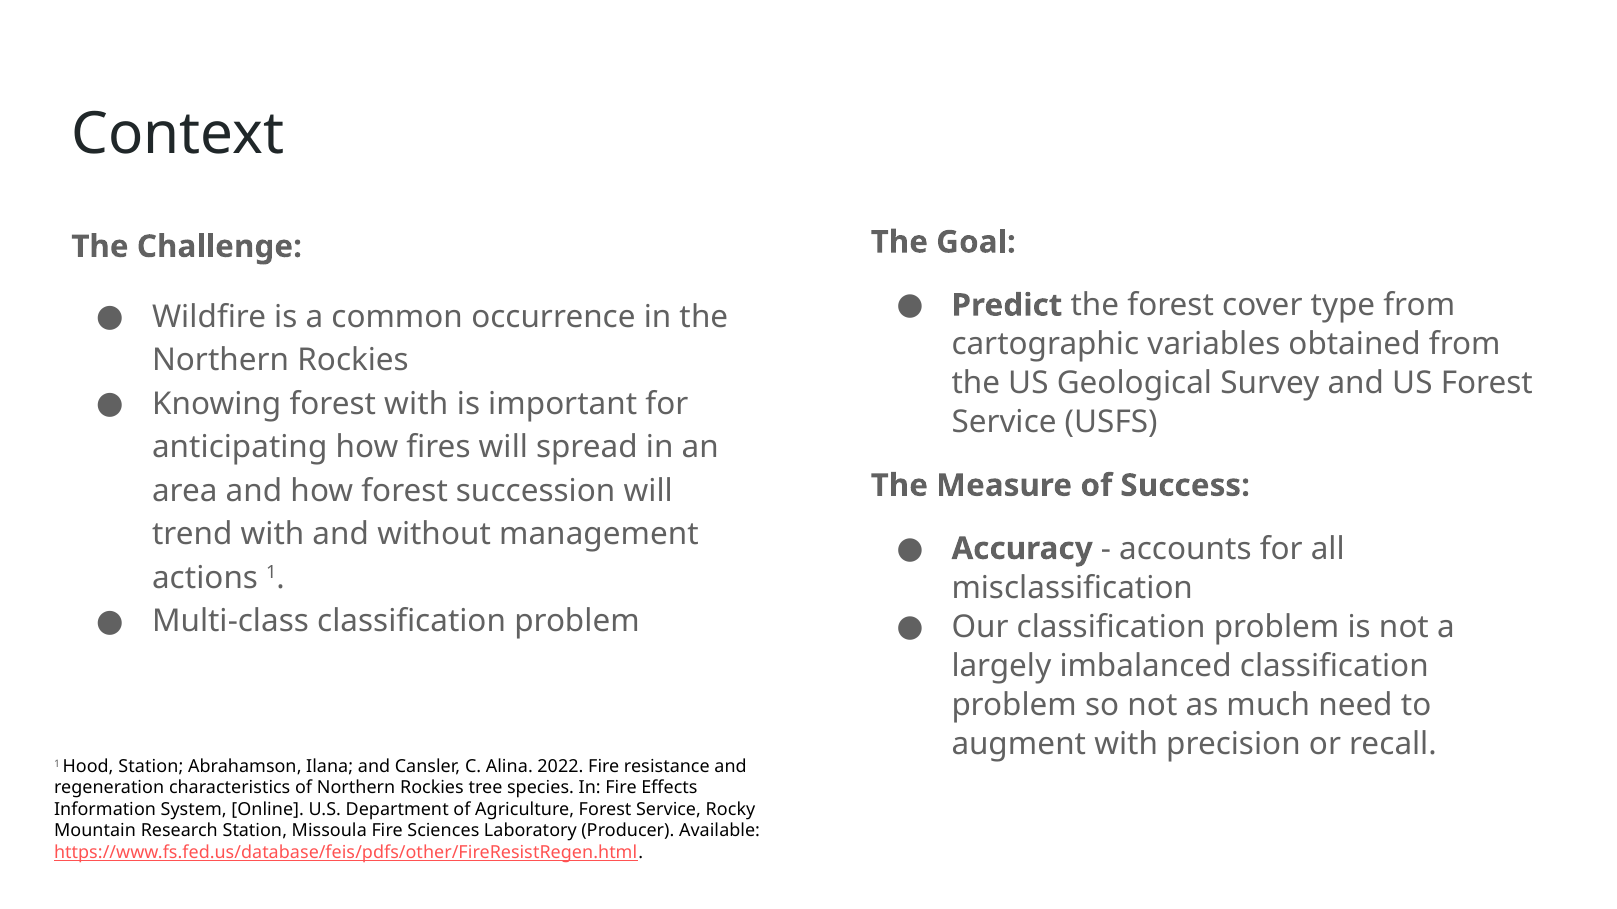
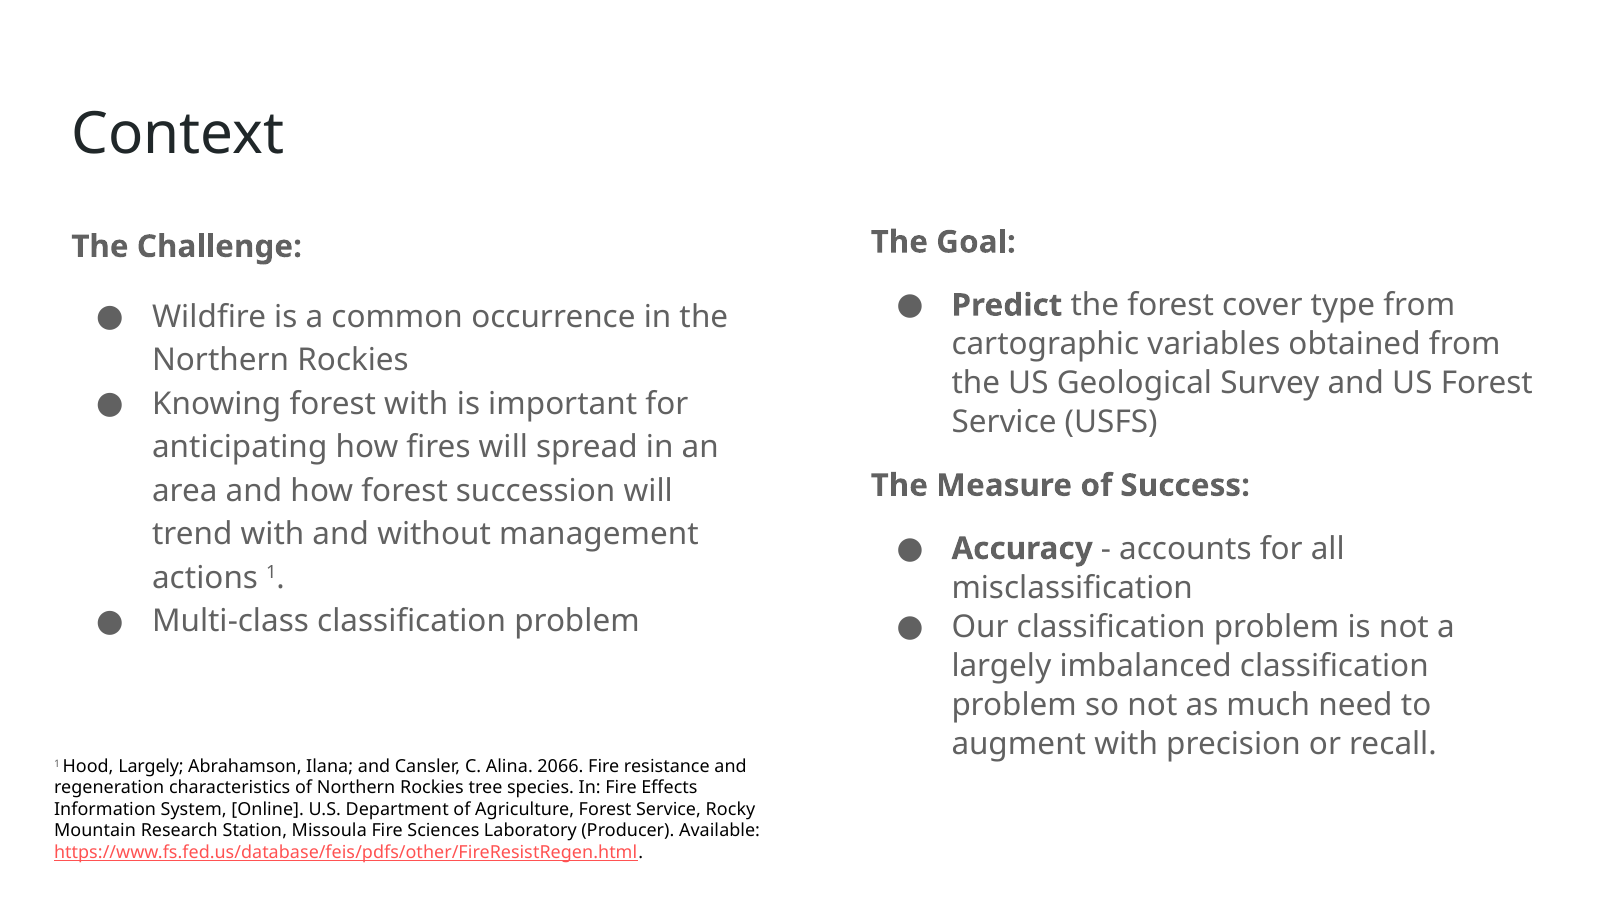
Hood Station: Station -> Largely (151, 767)
2022: 2022 -> 2066 (560, 767)
